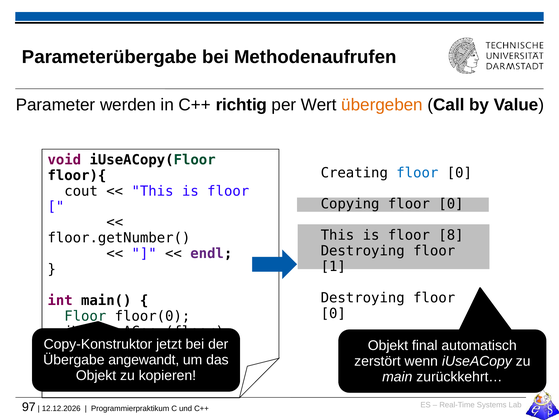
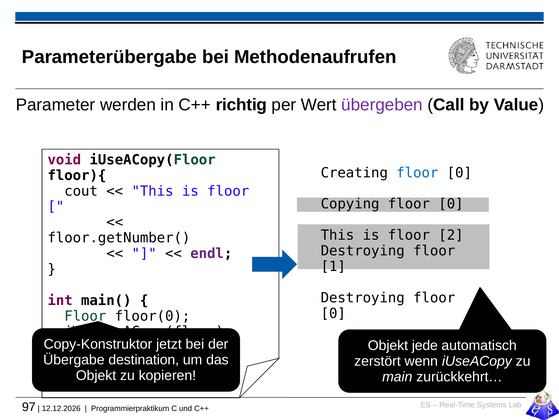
übergeben colour: orange -> purple (382, 105)
8: 8 -> 2 (451, 235)
final: final -> jede (425, 345)
angewandt: angewandt -> destination (144, 359)
